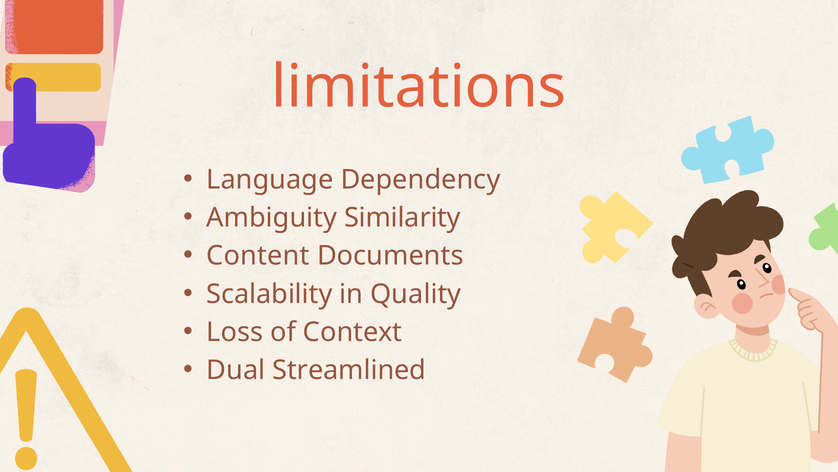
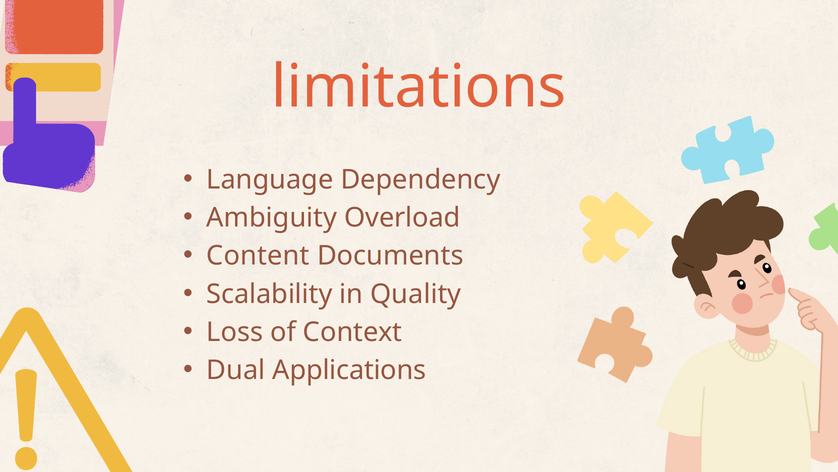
Similarity: Similarity -> Overload (402, 218)
Streamlined: Streamlined -> Applications (349, 370)
